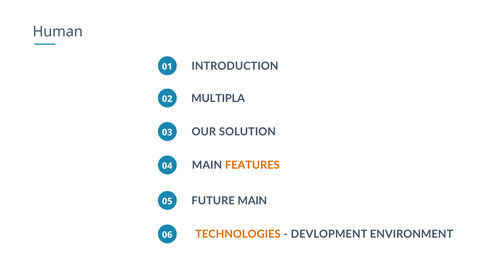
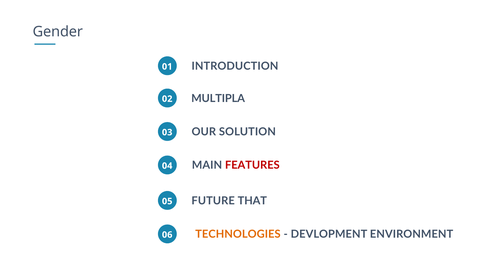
Human: Human -> Gender (58, 32)
FEATURES colour: orange -> red (252, 165)
FUTURE MAIN: MAIN -> THAT (252, 201)
